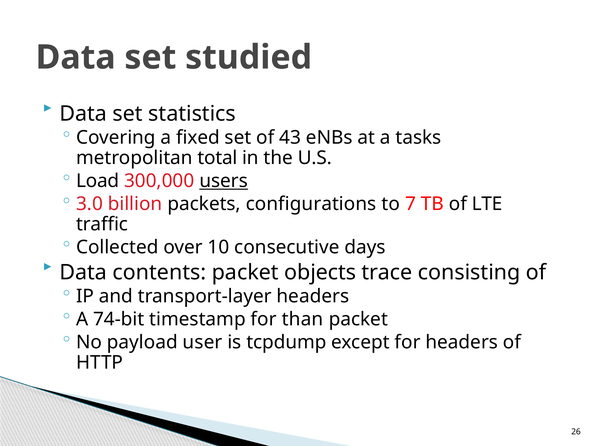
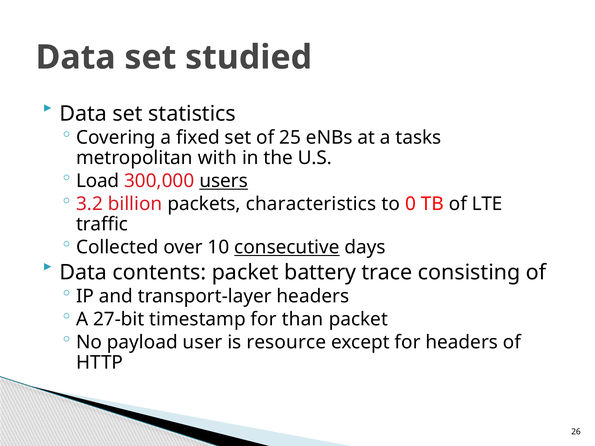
43: 43 -> 25 (290, 138)
total: total -> with (217, 158)
3.0: 3.0 -> 3.2 (89, 204)
configurations: configurations -> characteristics (311, 204)
7: 7 -> 0 (411, 204)
consecutive underline: none -> present (287, 247)
objects: objects -> battery (320, 273)
74-bit: 74-bit -> 27-bit (119, 319)
tcpdump: tcpdump -> resource (286, 342)
